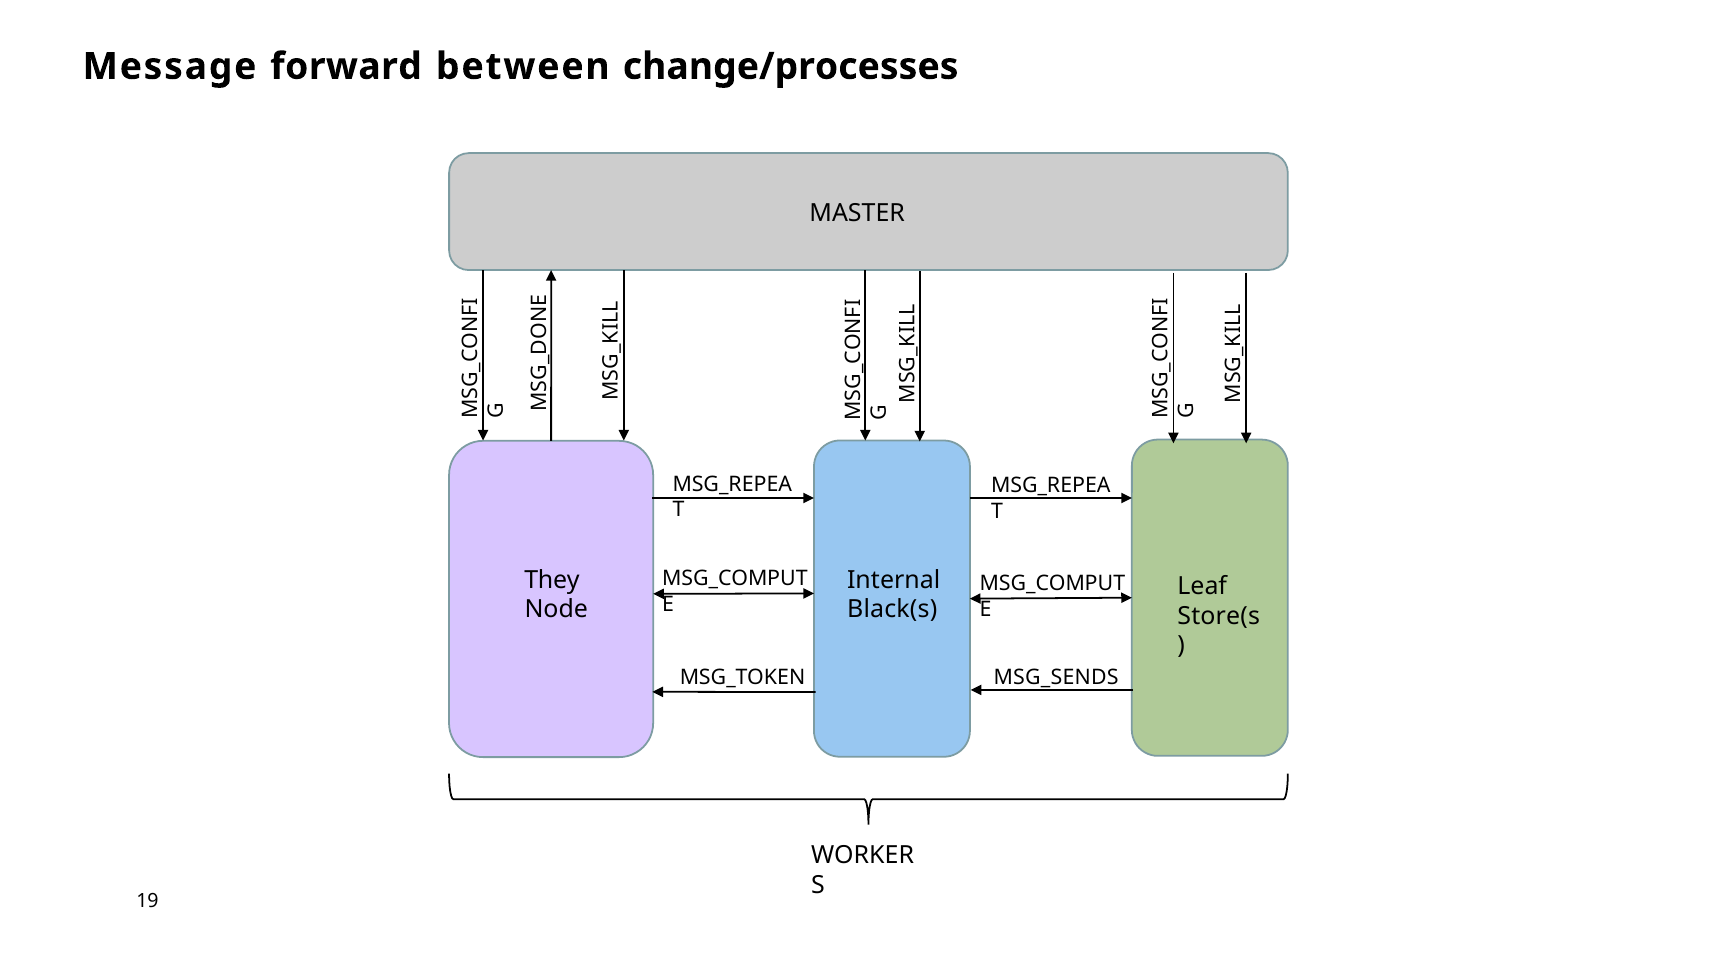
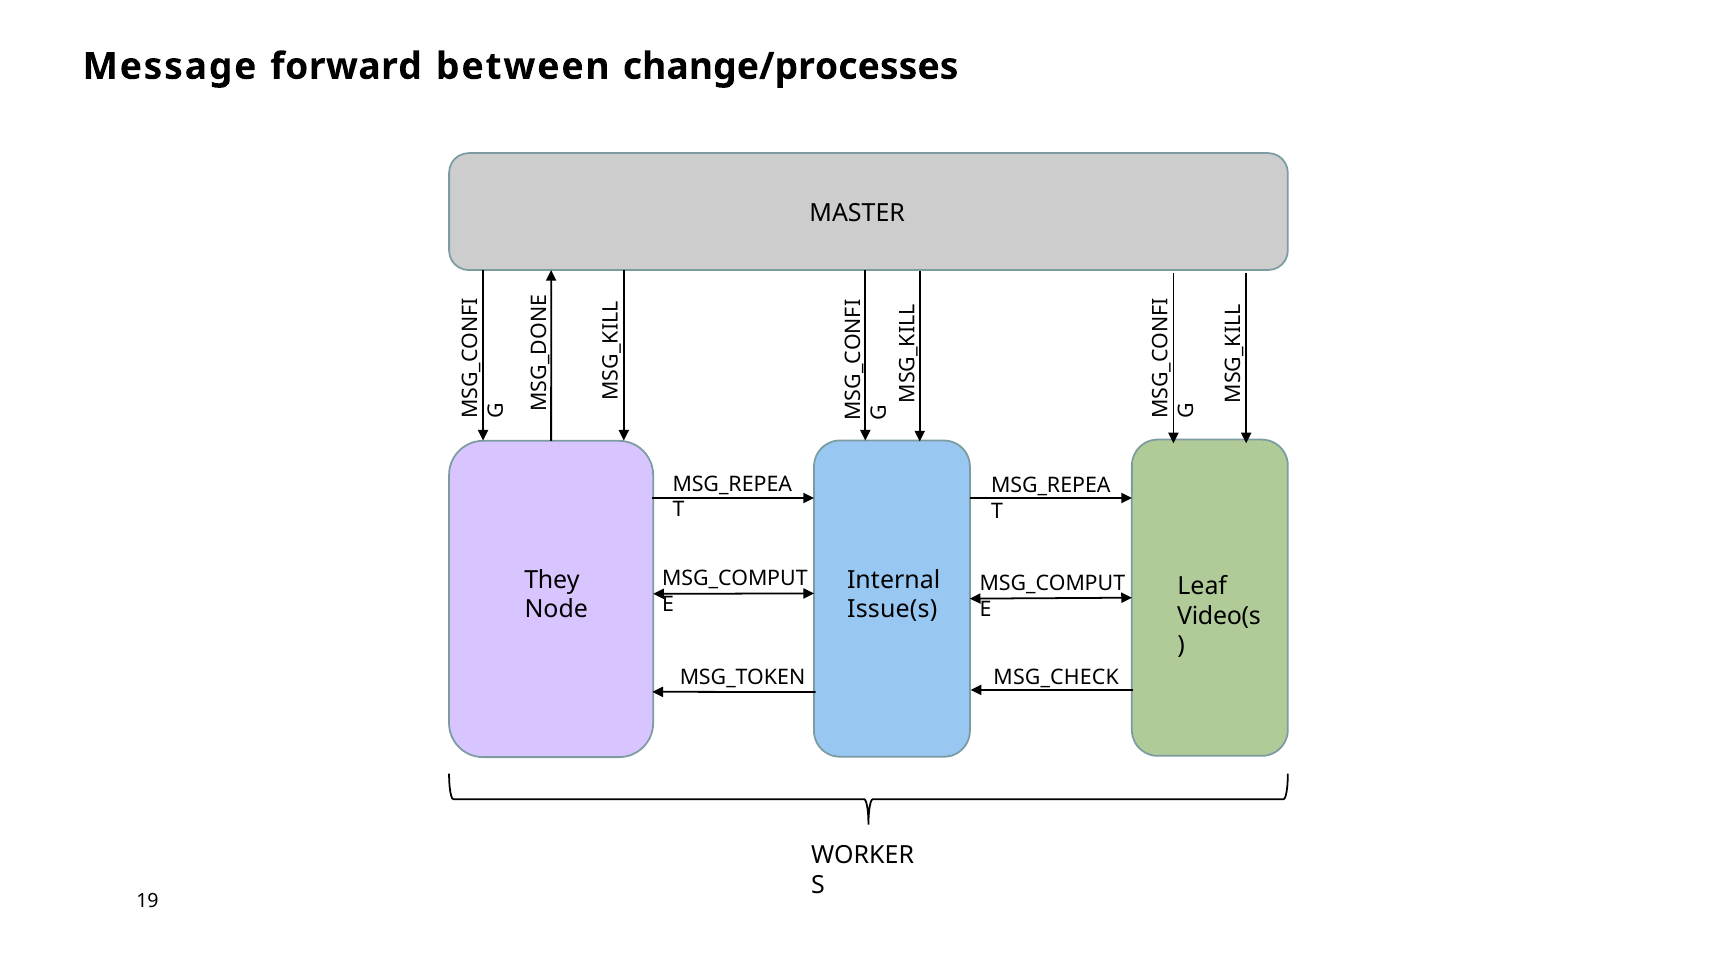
Black(s: Black(s -> Issue(s (892, 610)
Store(s: Store(s -> Video(s (1219, 616)
MSG_SENDS: MSG_SENDS -> MSG_CHECK (1056, 677)
